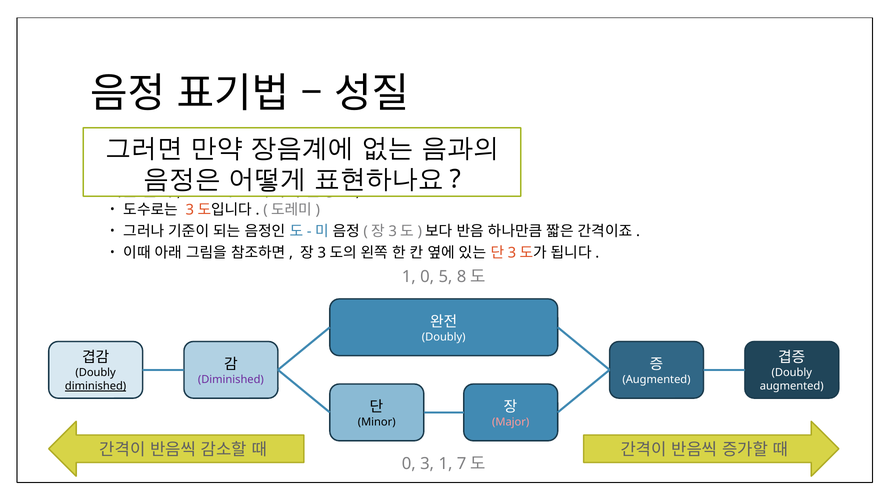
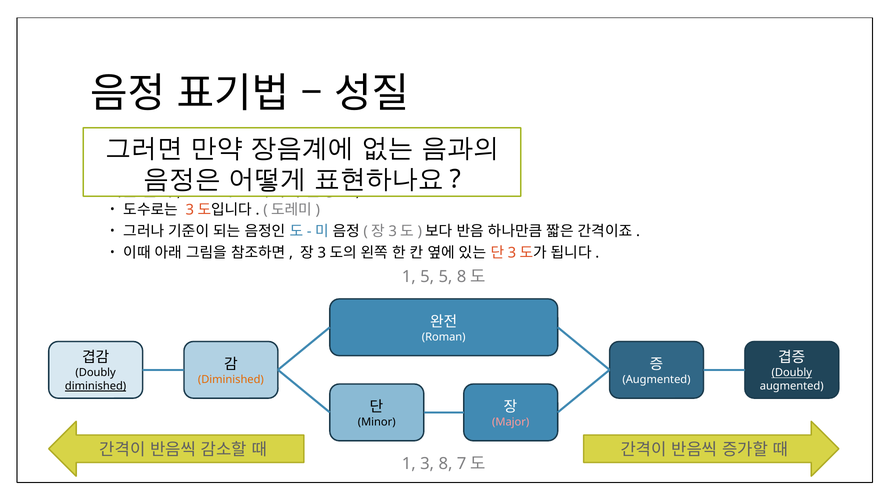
1 0: 0 -> 5 (427, 277)
Doubly: Doubly -> Roman (444, 337)
Doubly underline: none -> present (792, 373)
Diminished colour: purple -> orange (231, 380)
0: 0 -> 1 (409, 464)
3 1: 1 -> 8 (445, 464)
